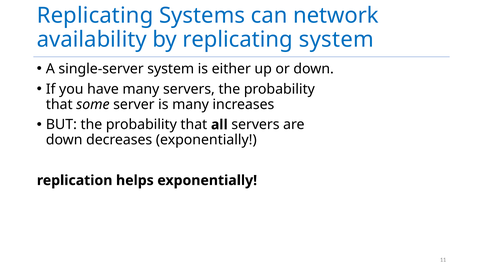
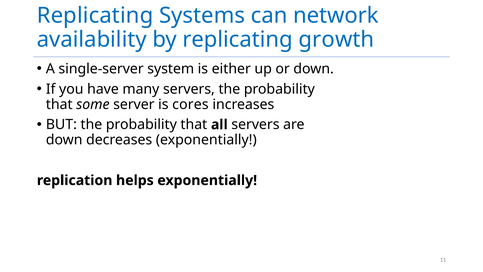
replicating system: system -> growth (336, 39)
is many: many -> cores (190, 104)
